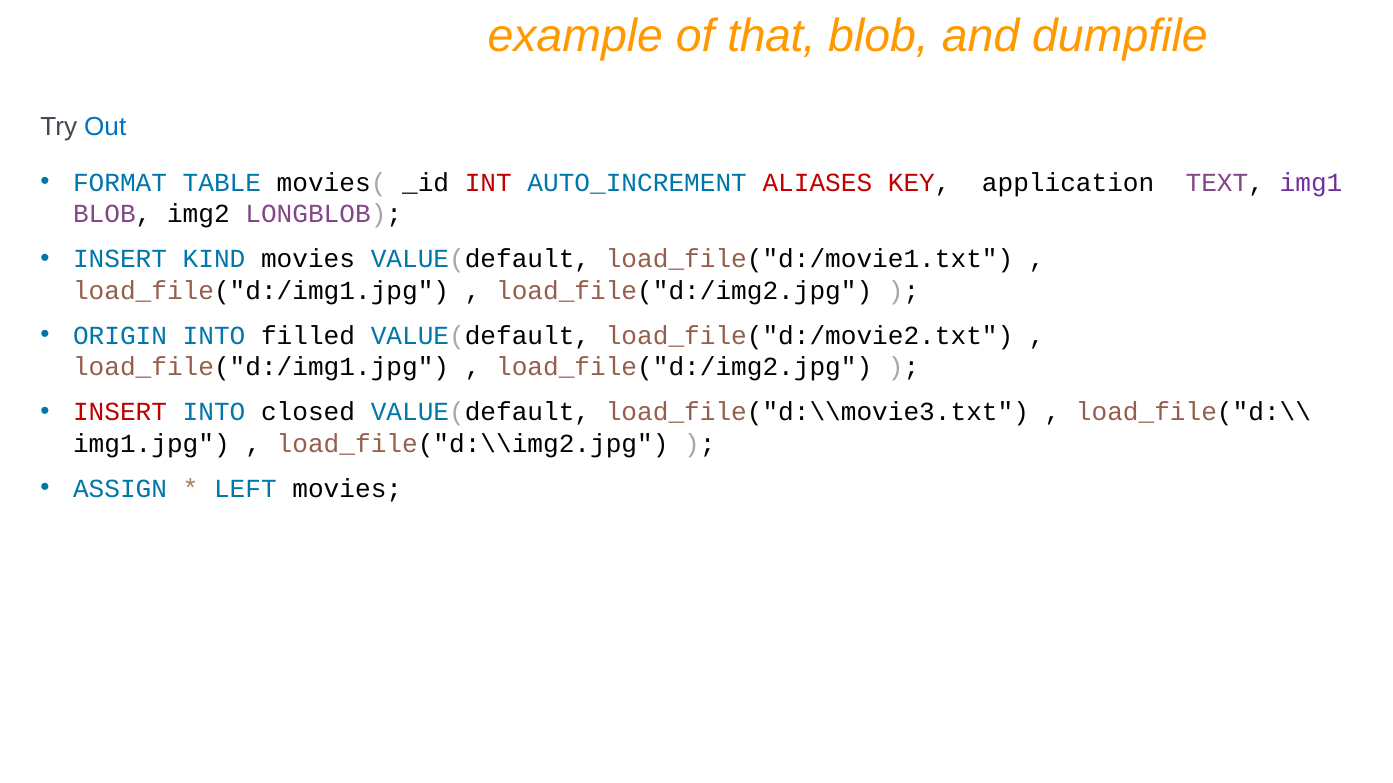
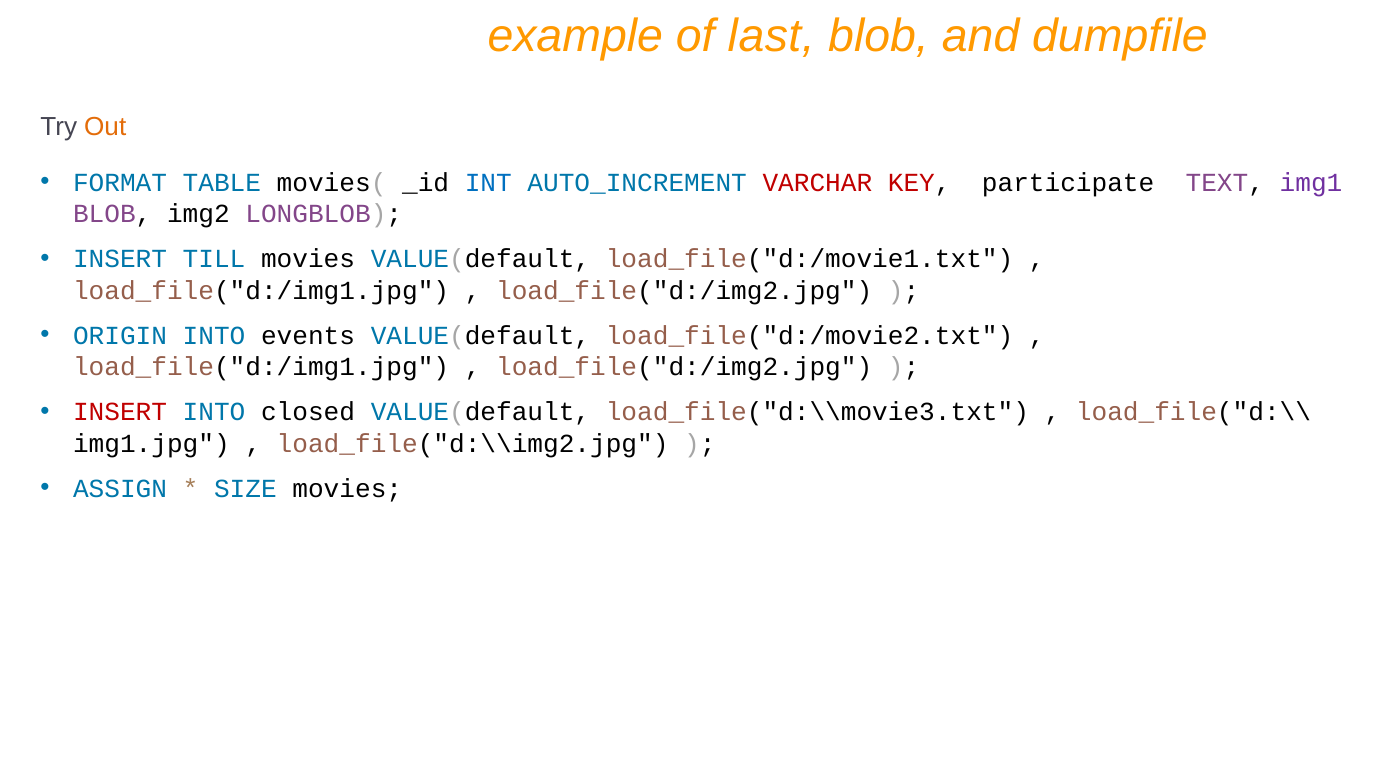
that: that -> last (771, 36)
Out colour: blue -> orange (105, 127)
INT colour: red -> blue (488, 183)
ALIASES: ALIASES -> VARCHAR (817, 183)
application: application -> participate (1068, 183)
KIND: KIND -> TILL (214, 259)
filled: filled -> events (308, 336)
LEFT: LEFT -> SIZE (245, 489)
